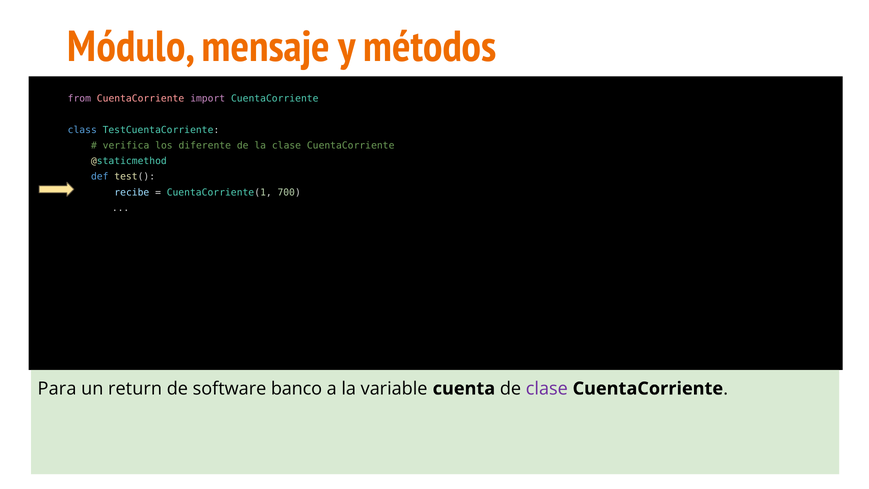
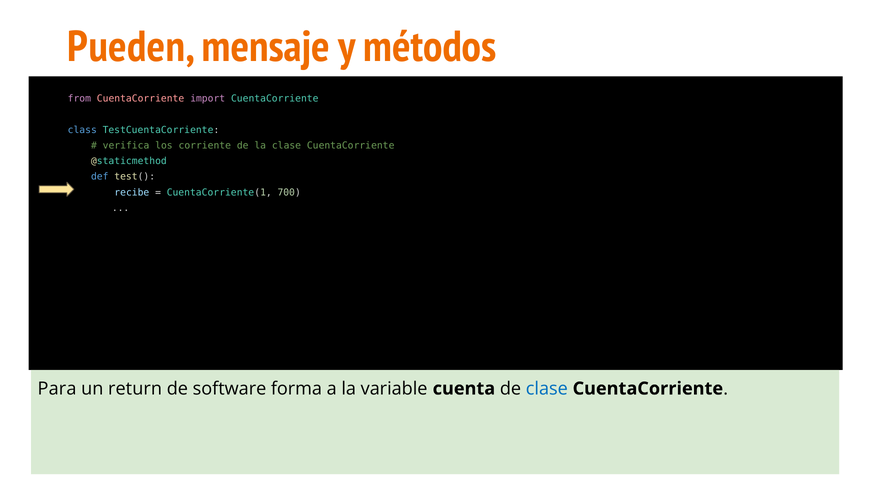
Módulo: Módulo -> Pueden (131, 47)
diferente: diferente -> corriente (205, 145)
banco: banco -> forma (296, 388)
clase colour: purple -> blue (547, 388)
